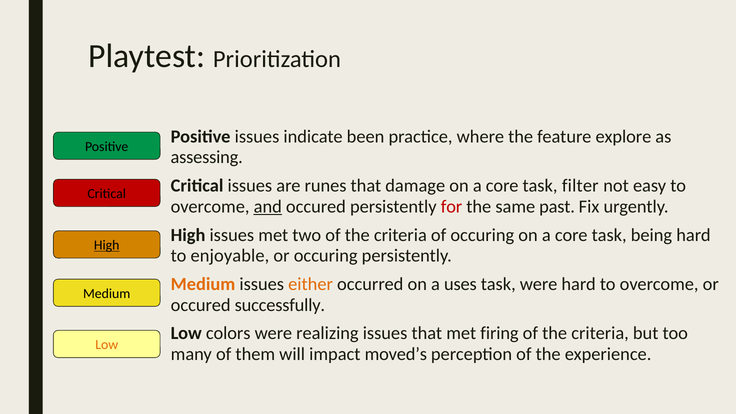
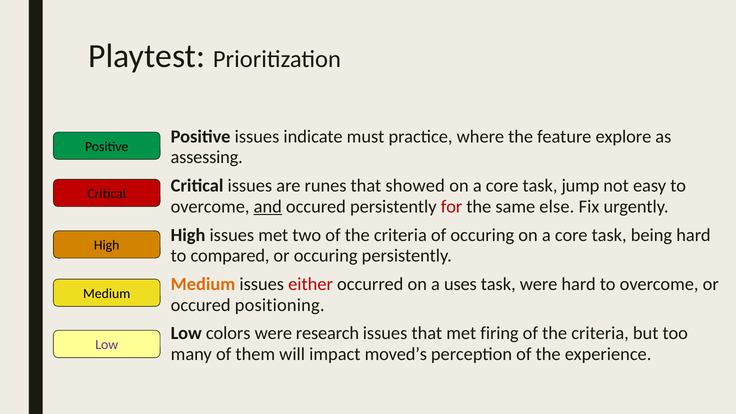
been: been -> must (366, 137)
damage: damage -> showed (415, 186)
filter: filter -> jump (580, 186)
past: past -> else (557, 207)
High underline: present -> none (107, 245)
enjoyable: enjoyable -> compared (230, 256)
either colour: orange -> red (311, 284)
successfully: successfully -> positioning (280, 305)
realizing: realizing -> research (327, 333)
Low colour: orange -> purple (107, 345)
